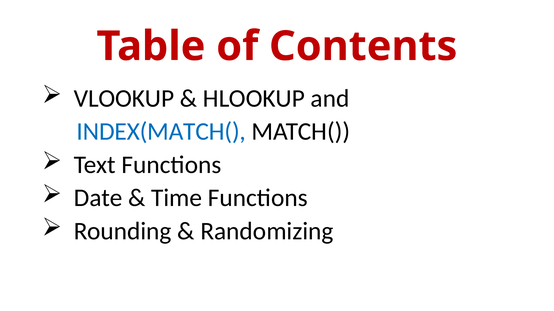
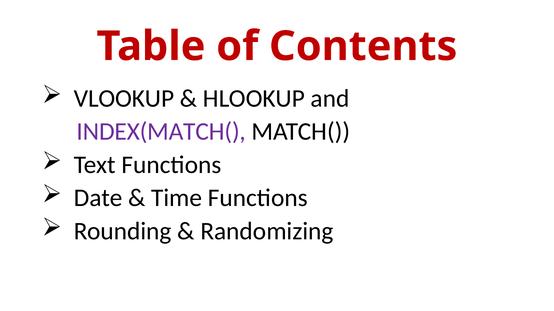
INDEX(MATCH( colour: blue -> purple (161, 132)
